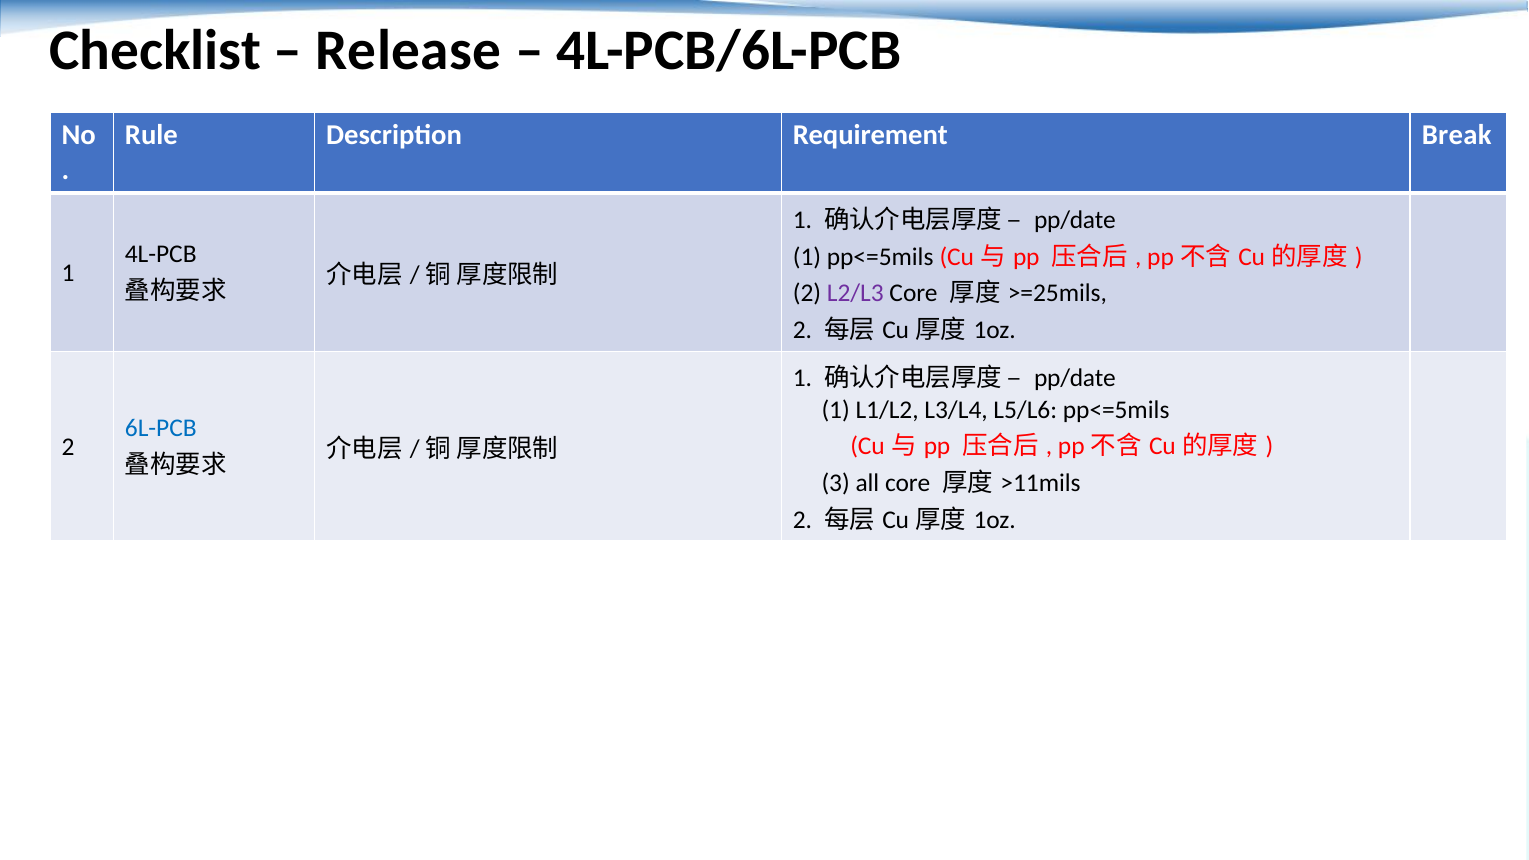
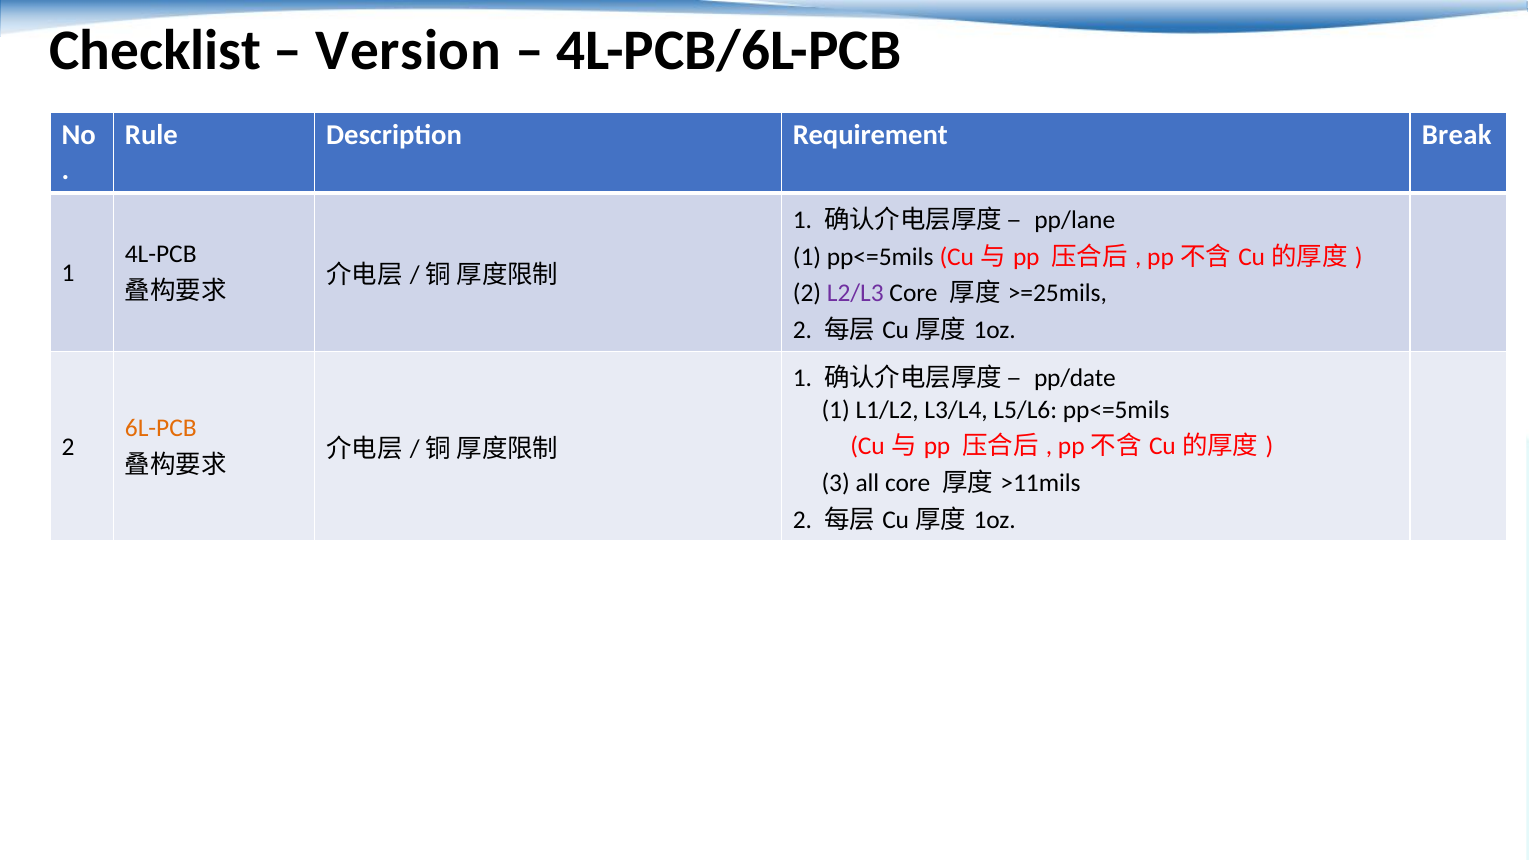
Release: Release -> Version (408, 50)
pp/date: pp/date -> pp/lane (1075, 220)
6L-PCB colour: blue -> orange (161, 428)
